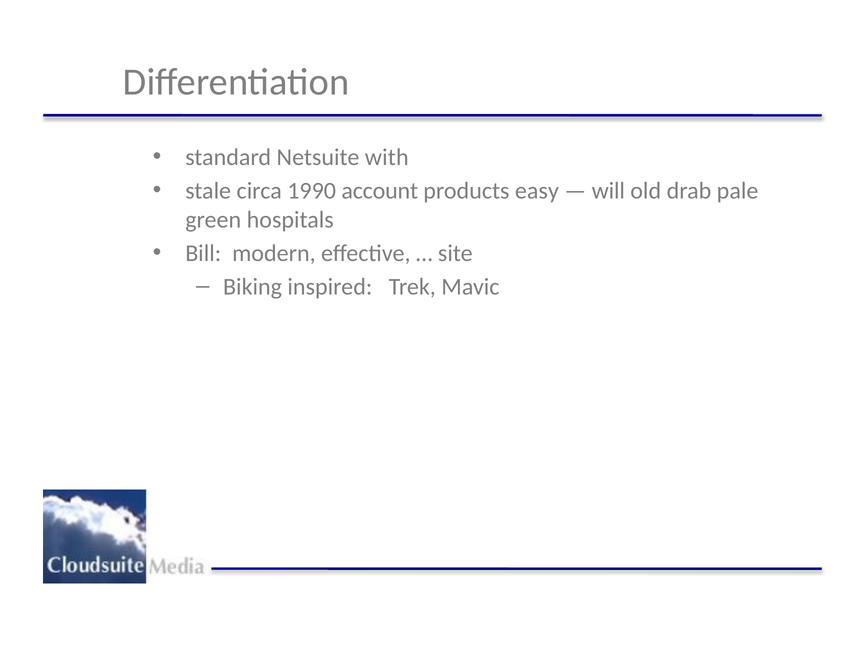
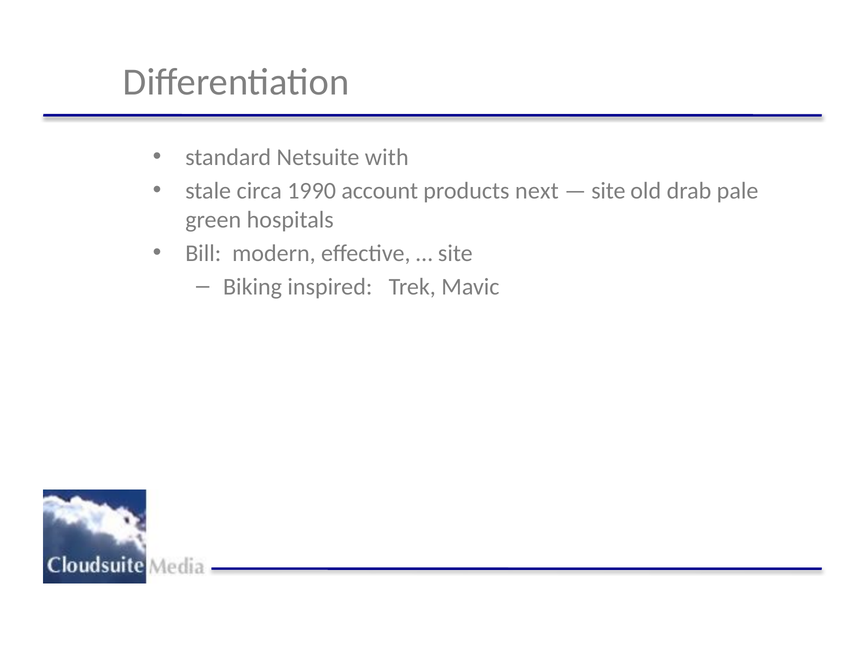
easy: easy -> next (537, 191)
will: will -> site (608, 191)
